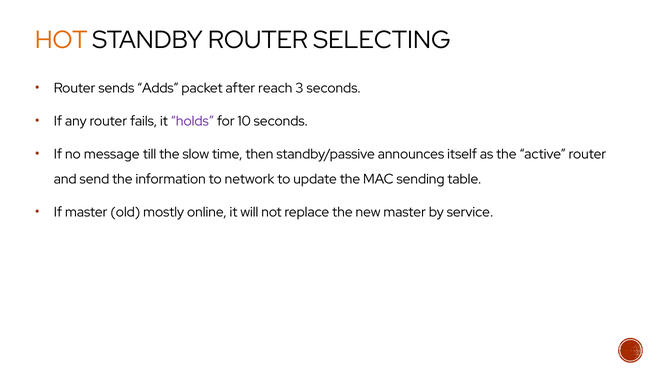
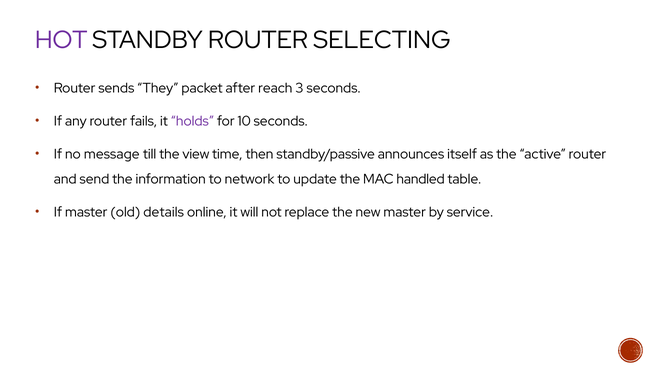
HOT colour: orange -> purple (61, 40)
Adds: Adds -> They (158, 88)
slow: slow -> view (196, 154)
sending: sending -> handled (421, 179)
mostly: mostly -> details (164, 212)
